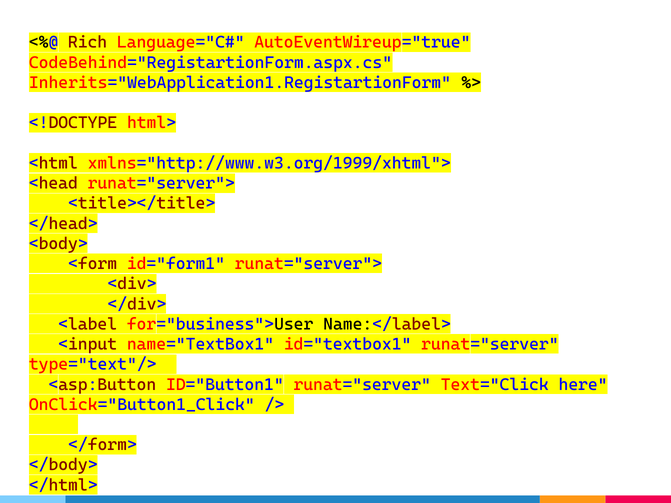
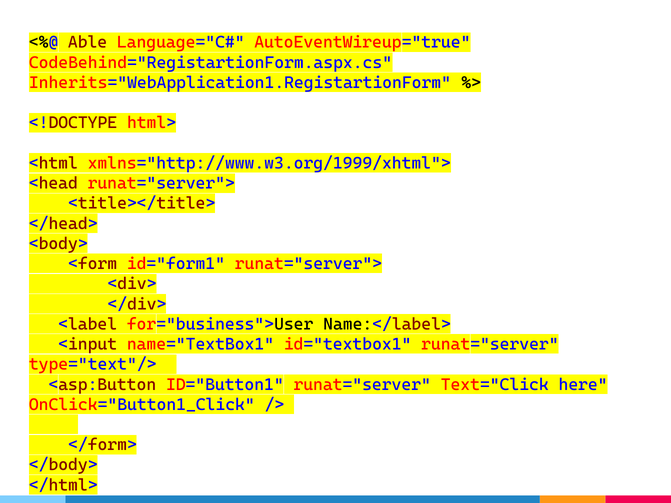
Rich: Rich -> Able (88, 42)
